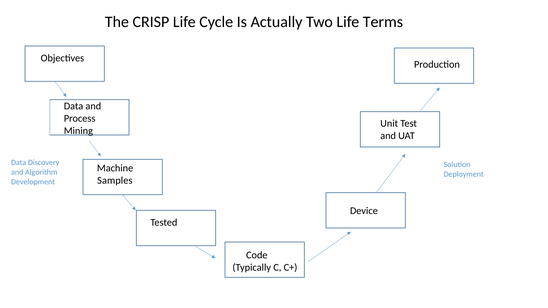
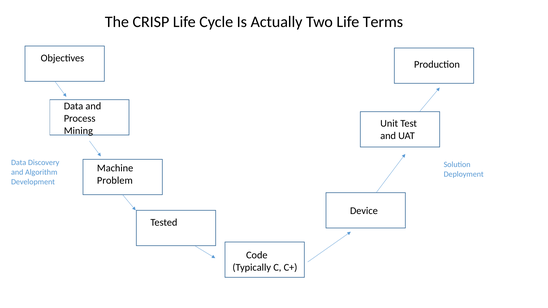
Samples: Samples -> Problem (115, 181)
